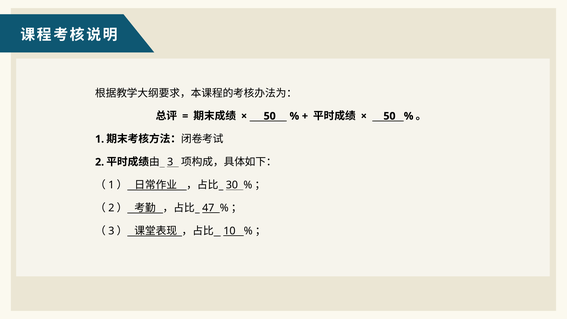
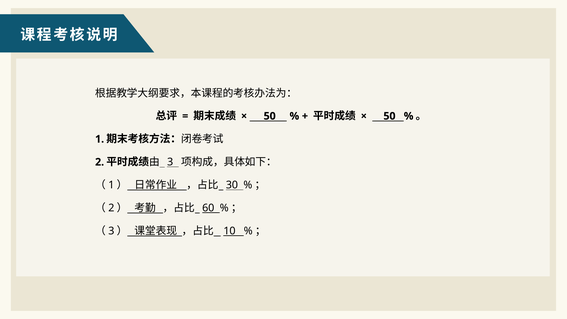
47: 47 -> 60 (208, 208)
